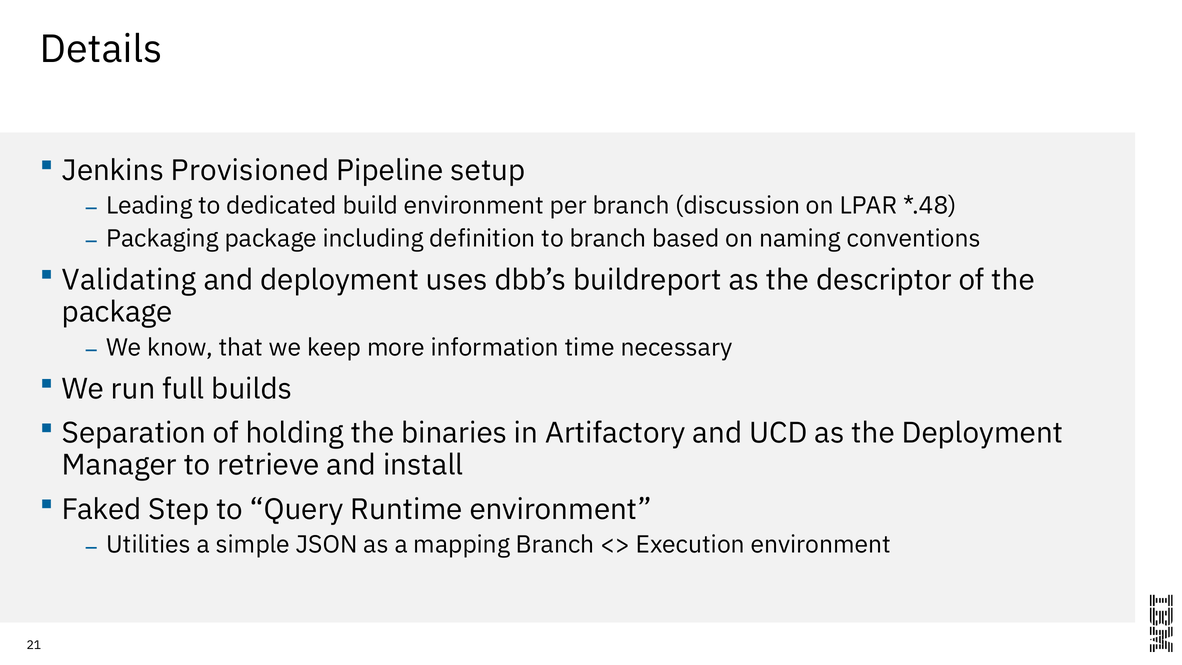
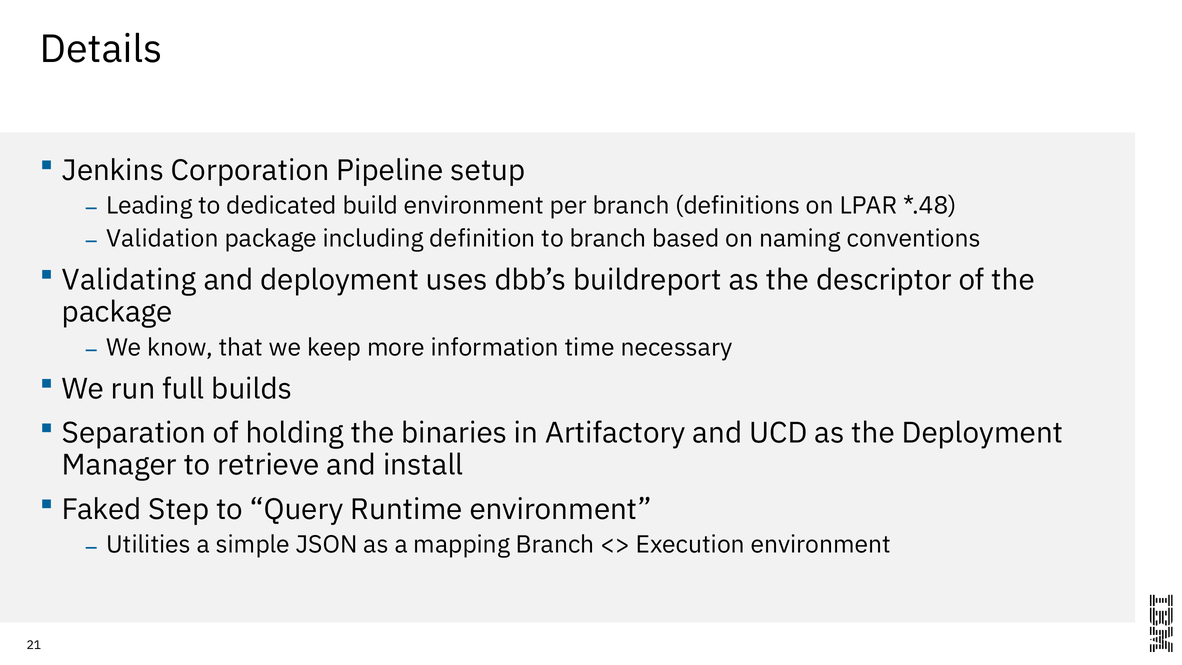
Provisioned: Provisioned -> Corporation (250, 170)
discussion: discussion -> definitions (738, 206)
Packaging: Packaging -> Validation (162, 238)
